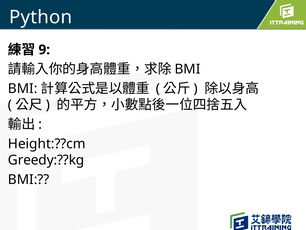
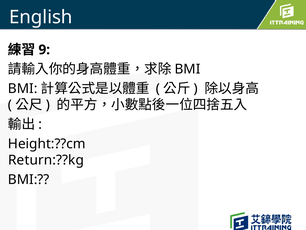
Python: Python -> English (41, 17)
Greedy:??kg: Greedy:??kg -> Return:??kg (46, 160)
